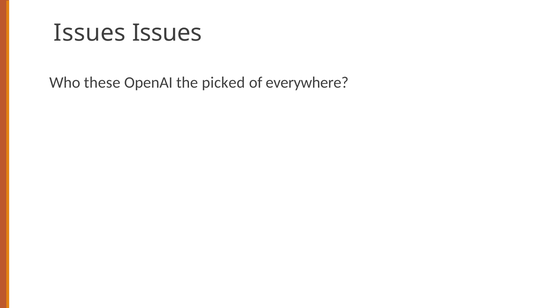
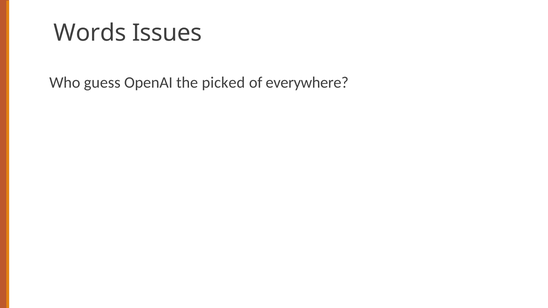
Issues: Issues -> Words (90, 33)
these: these -> guess (102, 83)
